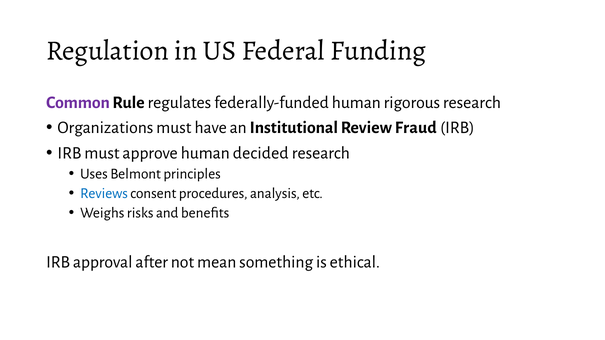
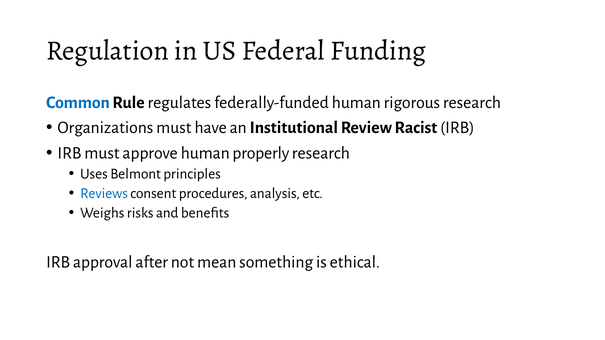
Common colour: purple -> blue (78, 102)
Fraud: Fraud -> Racist (416, 128)
decided: decided -> properly (261, 153)
